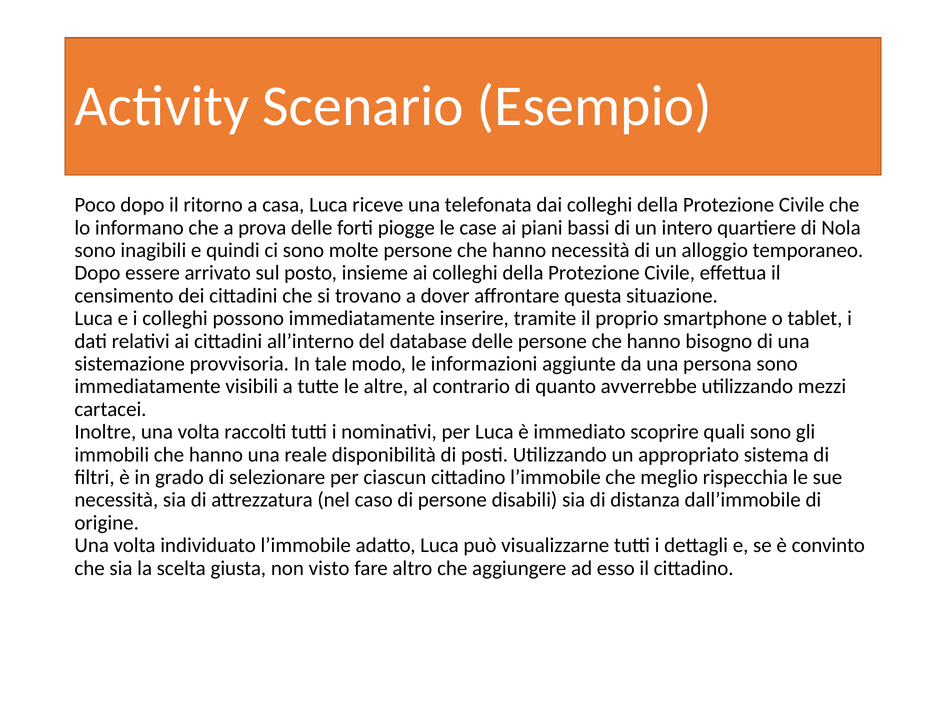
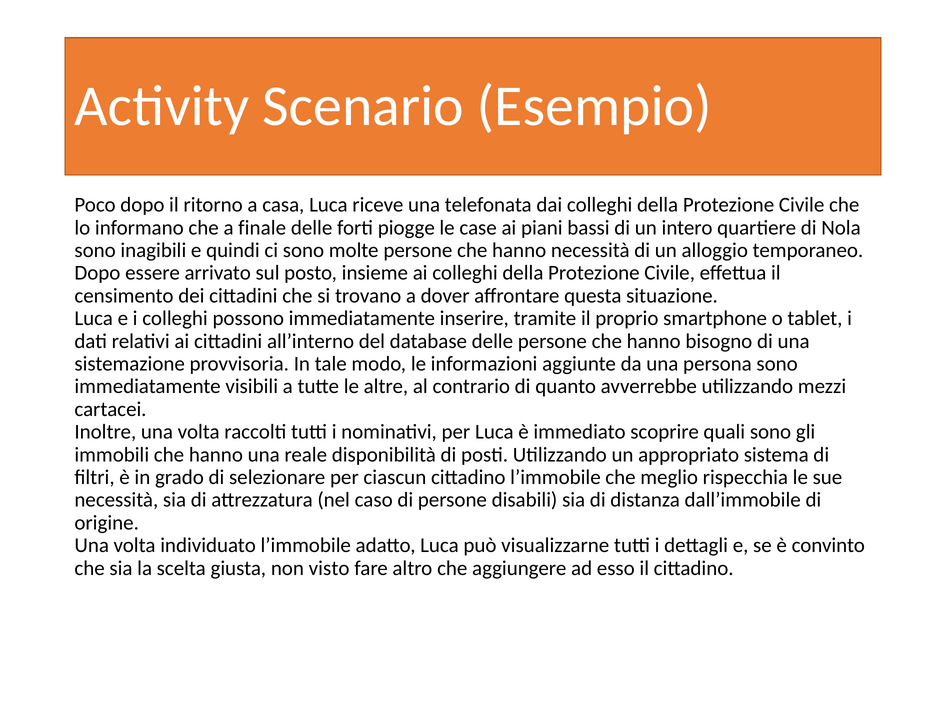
prova: prova -> finale (262, 227)
